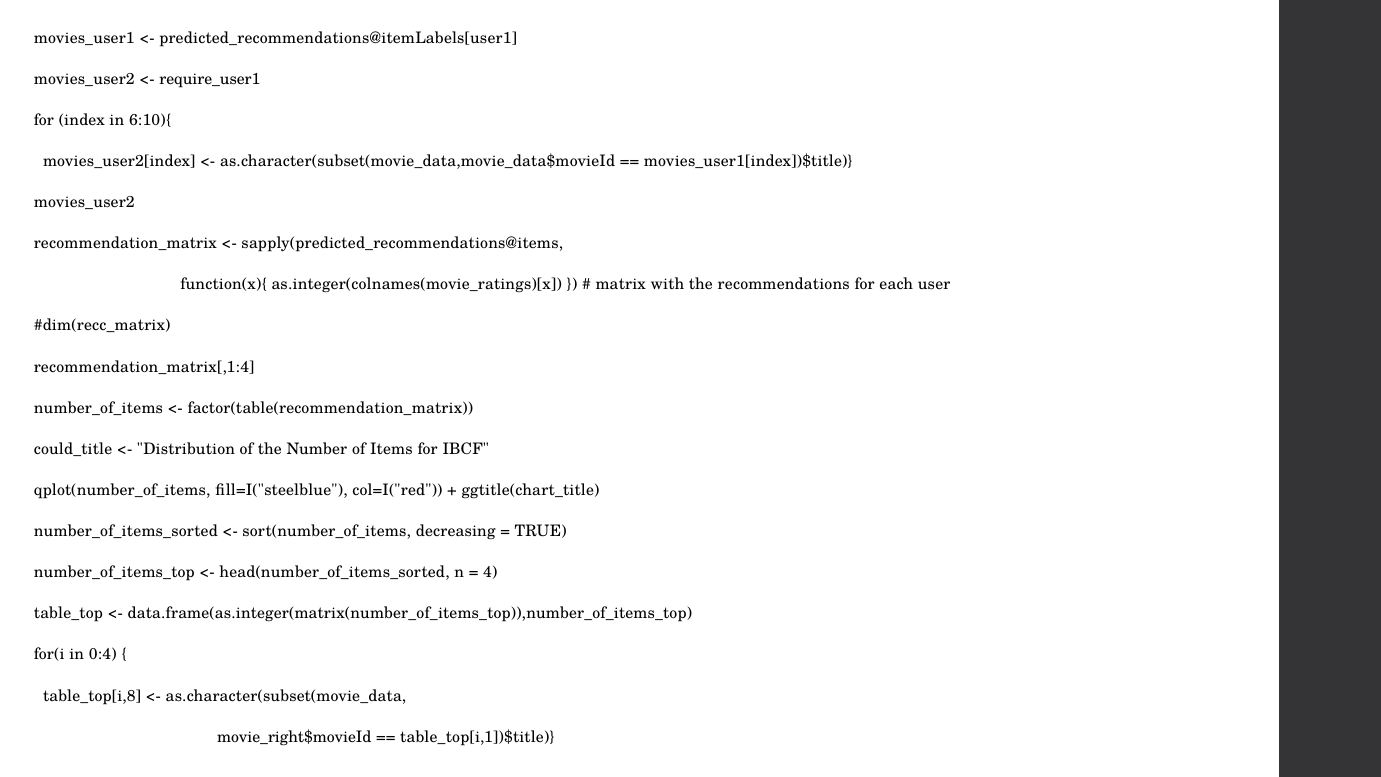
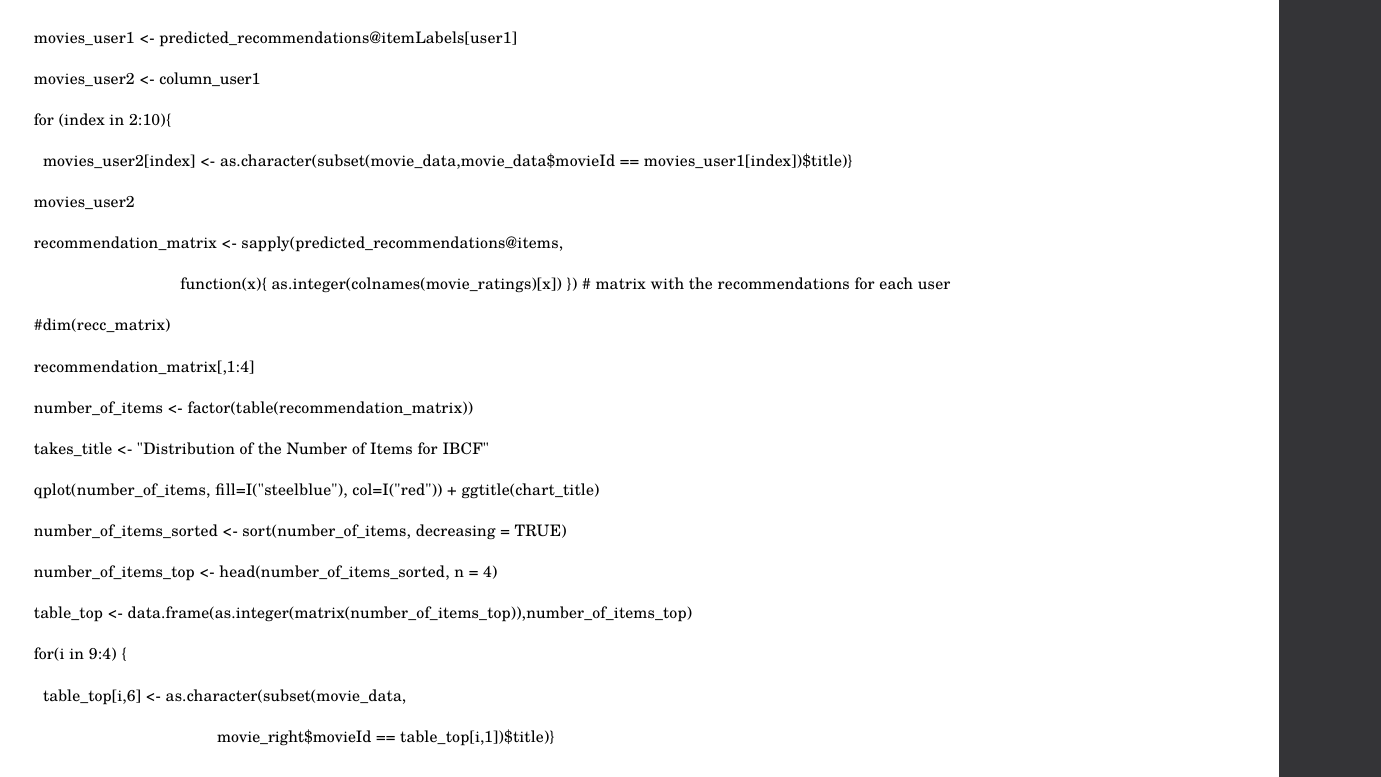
require_user1: require_user1 -> column_user1 (210, 79)
6:10){: 6:10){ -> 2:10){ (150, 120)
could_title: could_title -> takes_title (73, 449)
0:4: 0:4 -> 9:4 (103, 655)
table_top[i,8: table_top[i,8 -> table_top[i,6 (92, 696)
